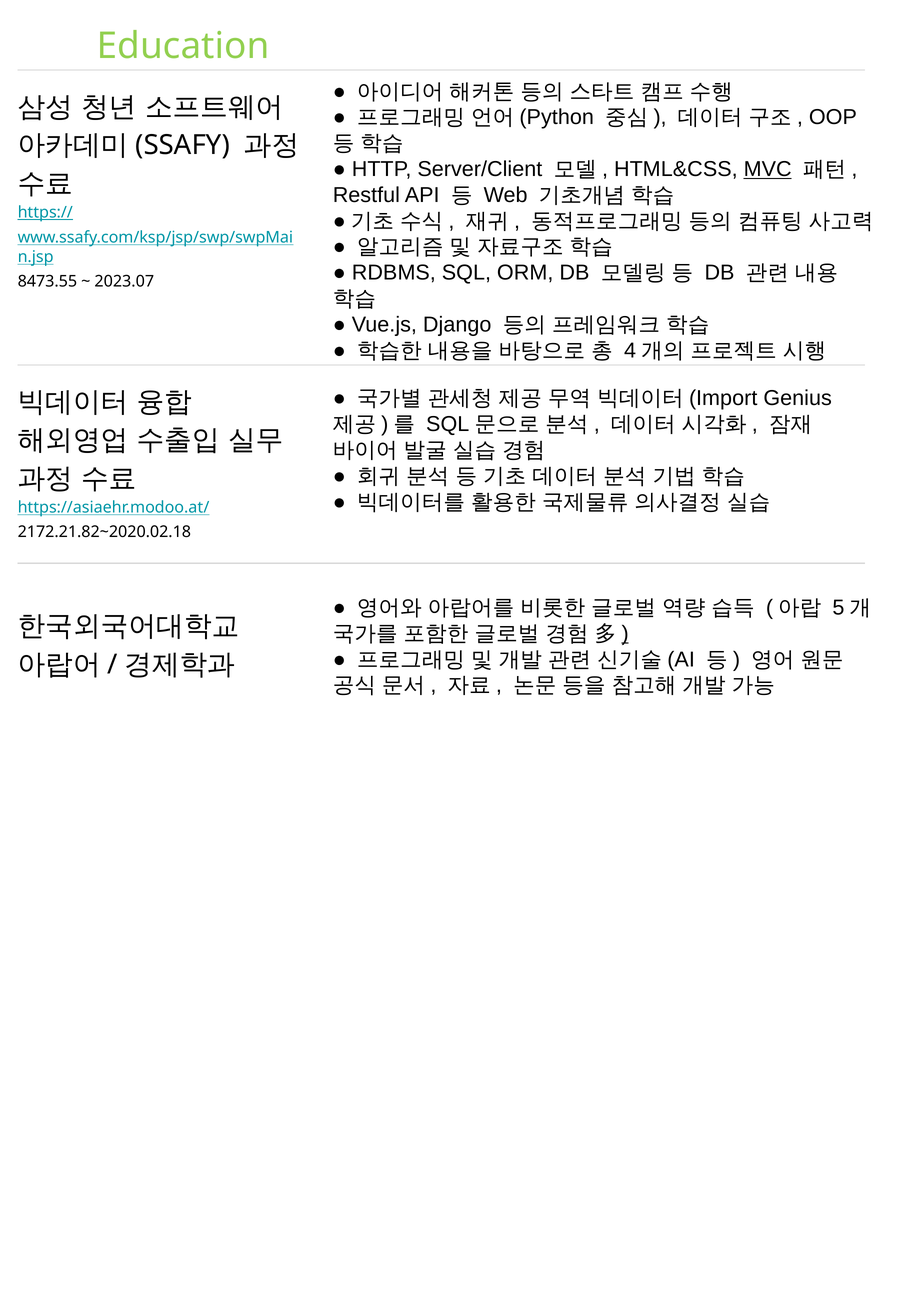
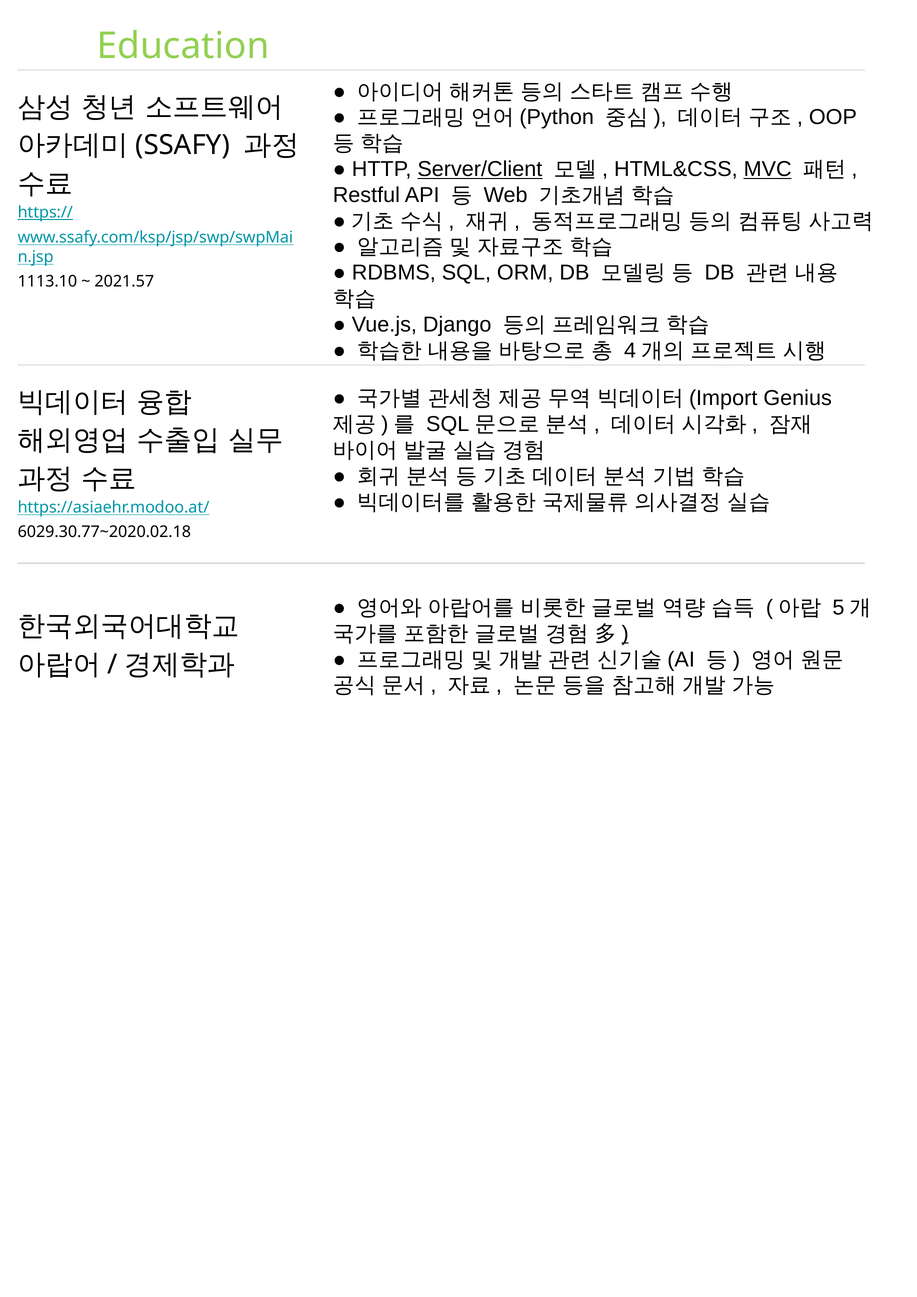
Server/Client underline: none -> present (480, 169)
8473.55: 8473.55 -> 1113.10 (47, 281)
2023.07: 2023.07 -> 2021.57 (124, 281)
2172.21.82~2020.02.18: 2172.21.82~2020.02.18 -> 6029.30.77~2020.02.18 (104, 532)
